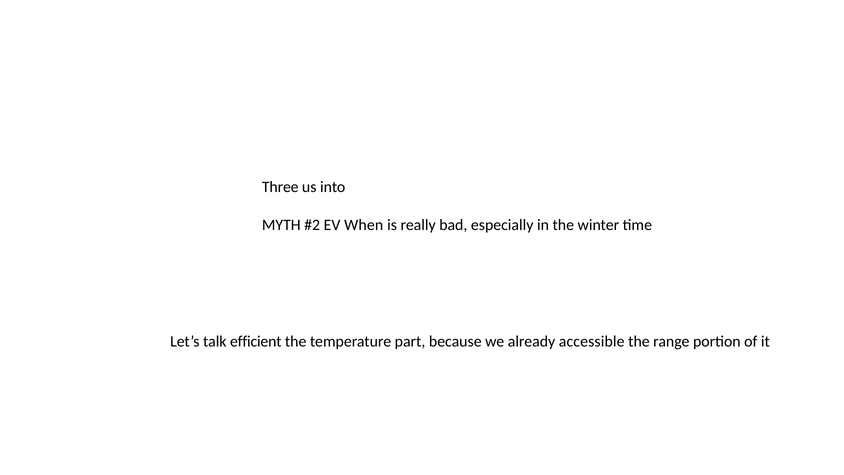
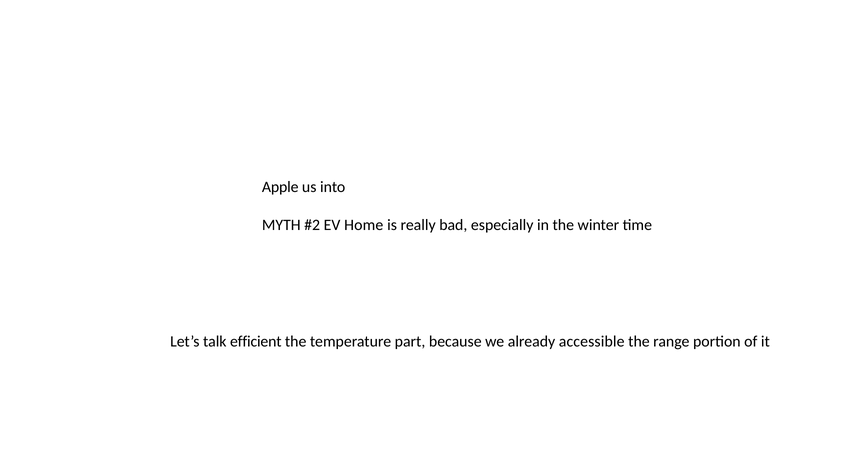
Three: Three -> Apple (280, 187)
When: When -> Home (364, 225)
